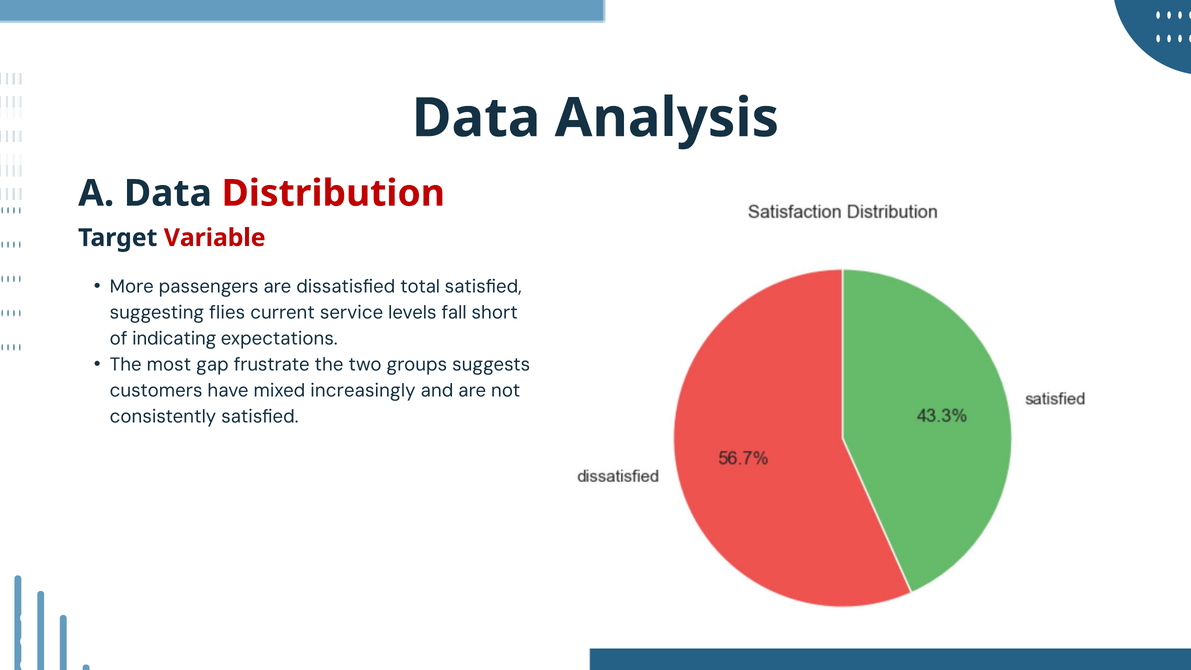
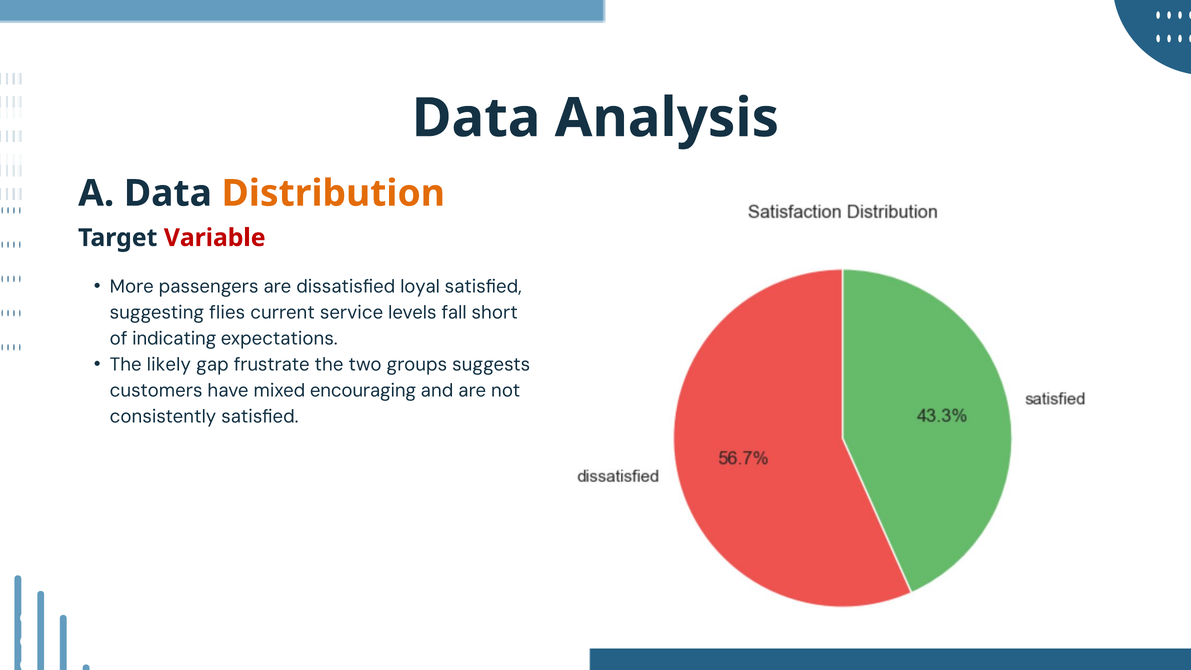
Distribution colour: red -> orange (333, 193)
total: total -> loyal (420, 286)
most: most -> likely (169, 364)
increasingly: increasingly -> encouraging (363, 391)
